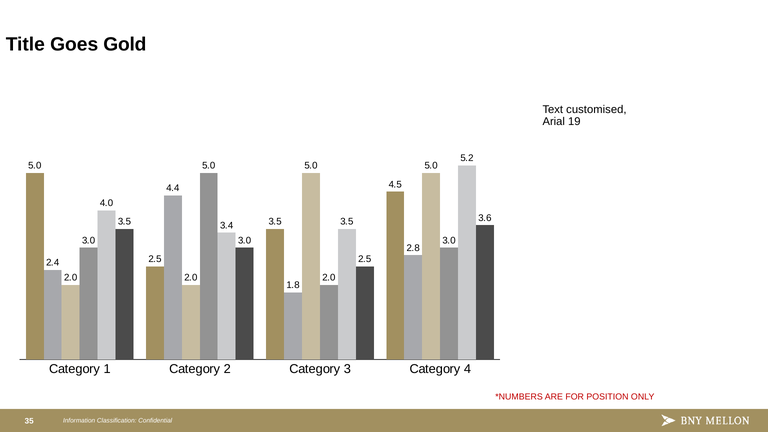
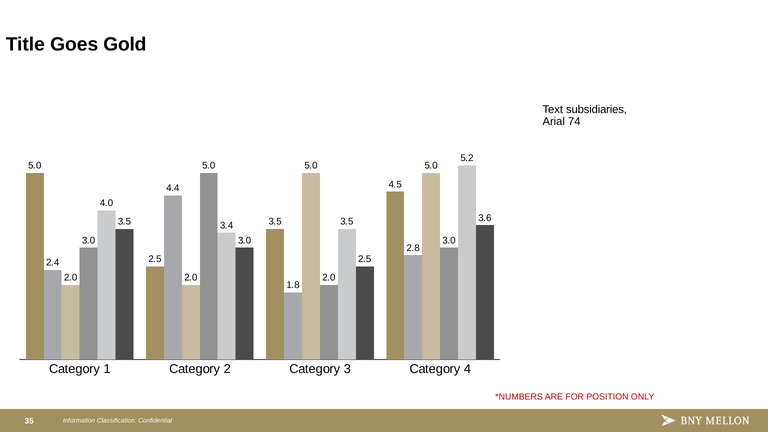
customised: customised -> subsidiaries (596, 110)
19: 19 -> 74 (574, 122)
